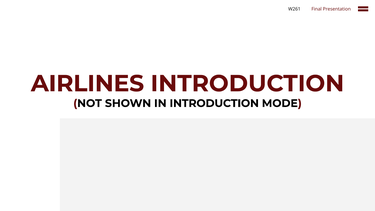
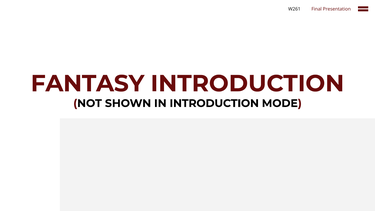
AIRLINES: AIRLINES -> FANTASY (88, 84)
